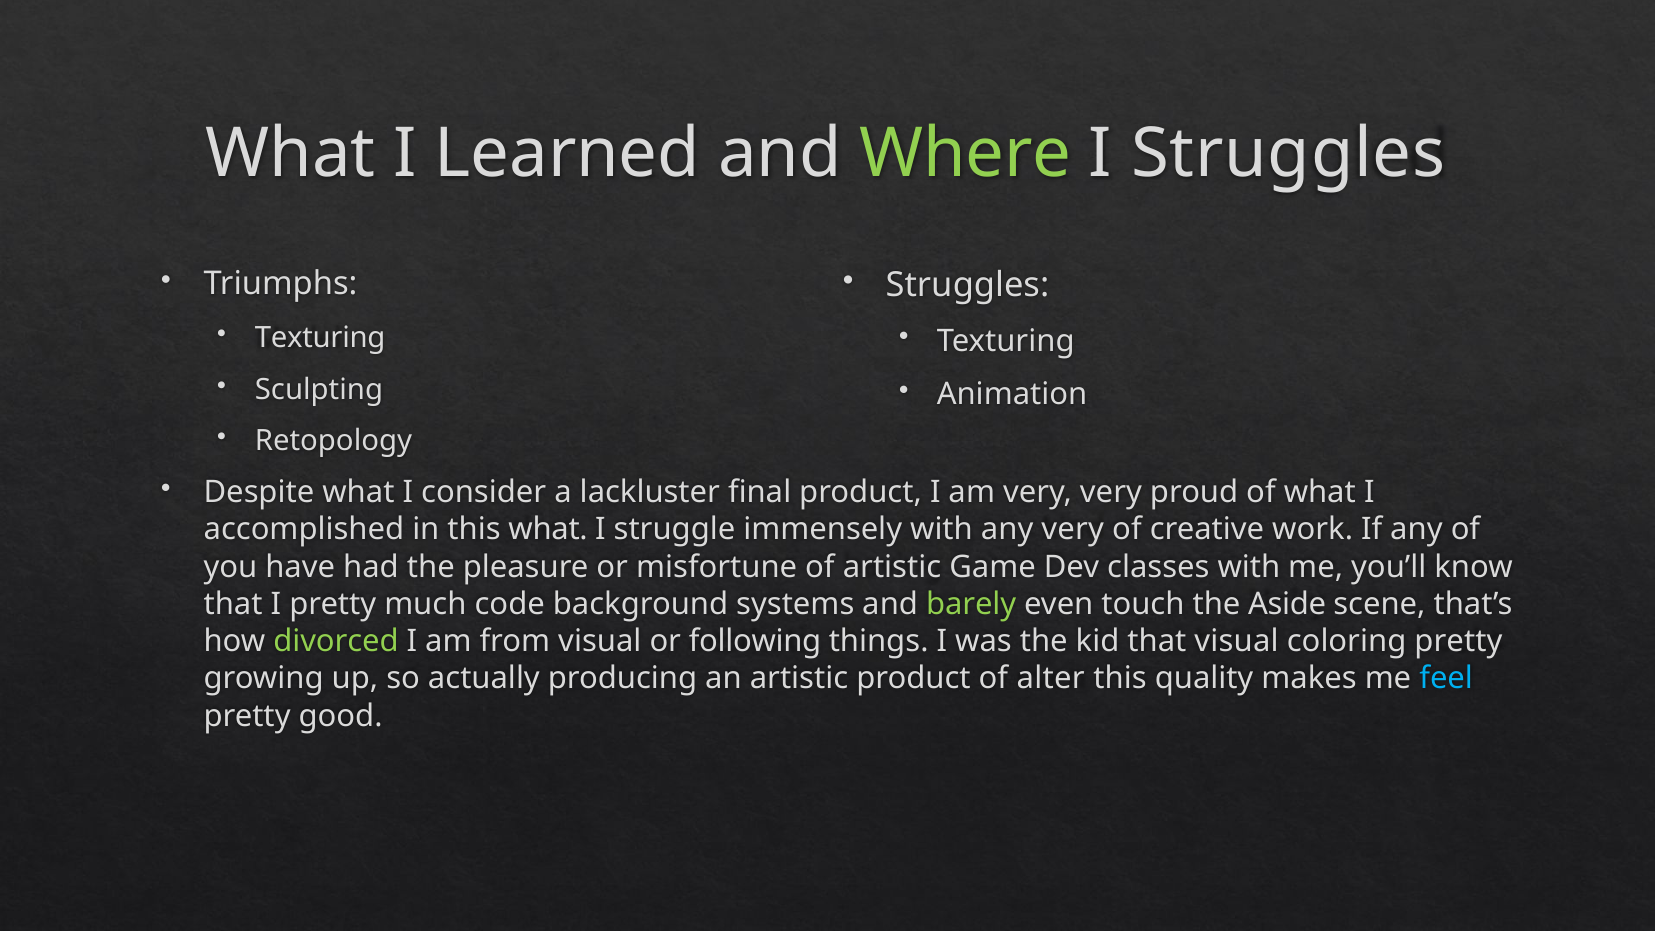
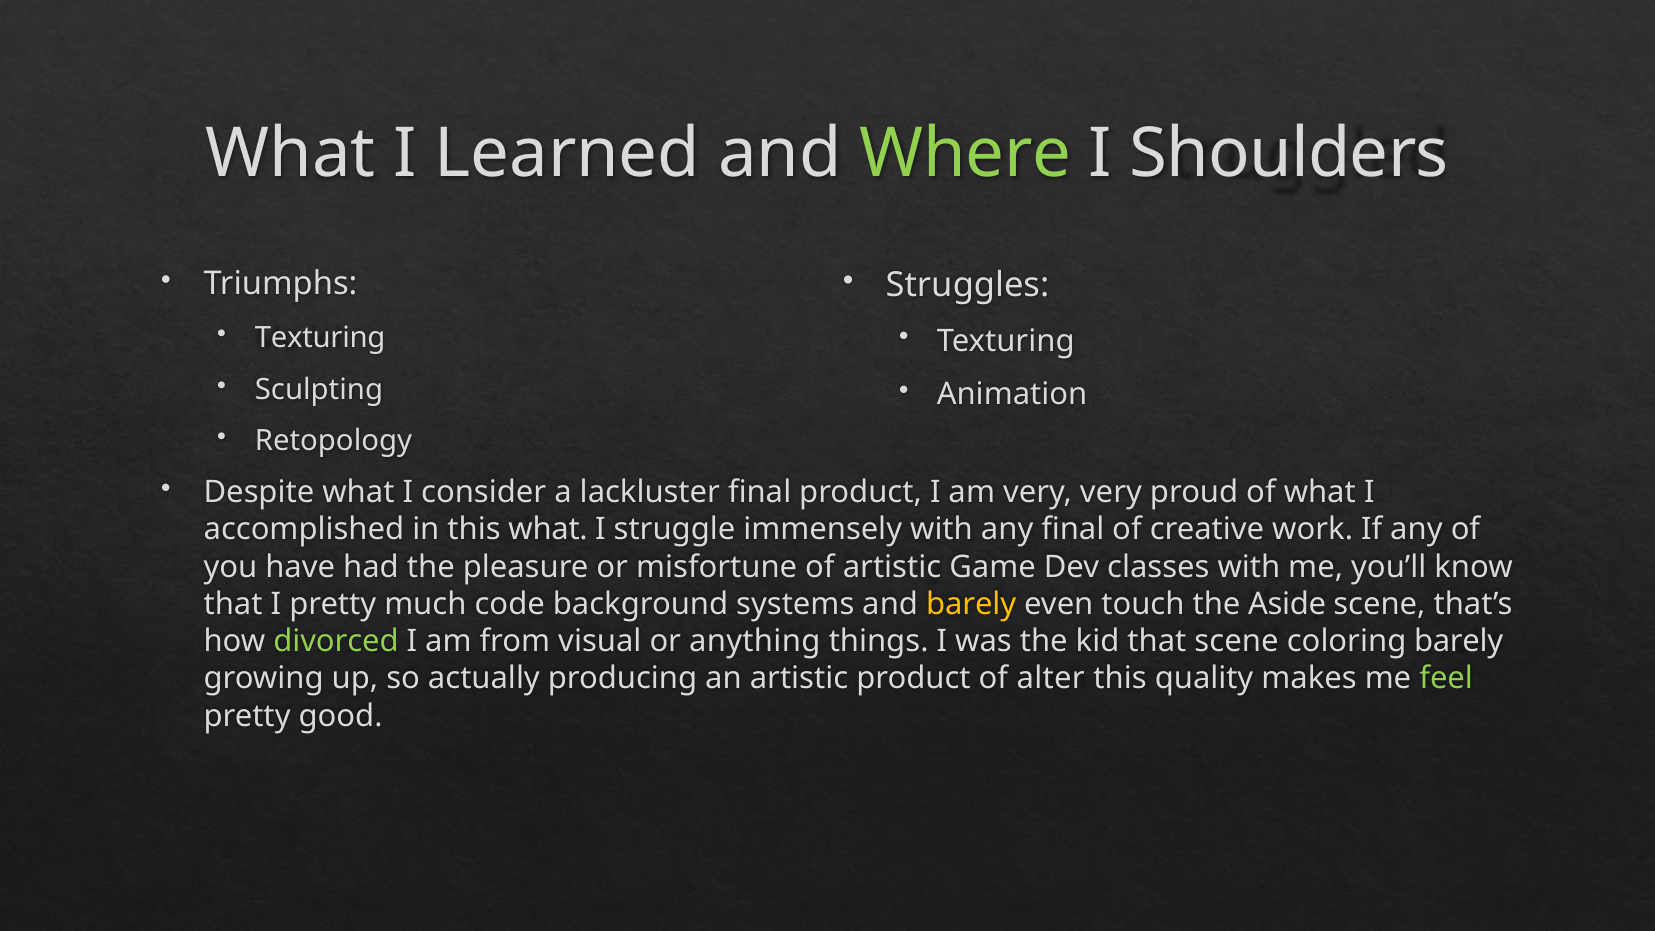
I Struggles: Struggles -> Shoulders (1289, 153)
any very: very -> final (1073, 530)
barely colour: light green -> yellow (971, 604)
following: following -> anything (755, 641)
that visual: visual -> scene (1237, 641)
coloring pretty: pretty -> barely (1459, 641)
feel colour: light blue -> light green (1446, 679)
